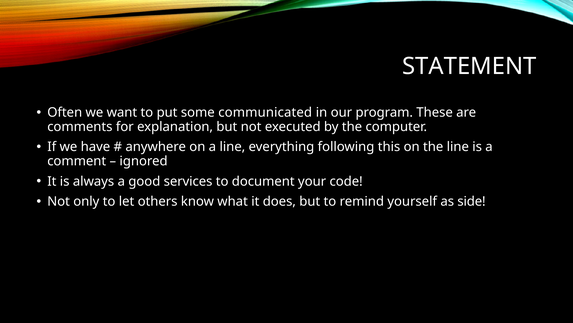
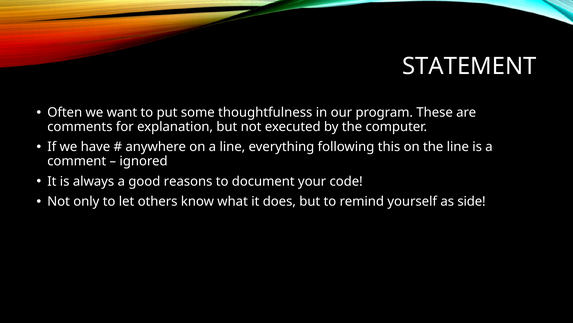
communicated: communicated -> thoughtfulness (265, 112)
services: services -> reasons (188, 181)
